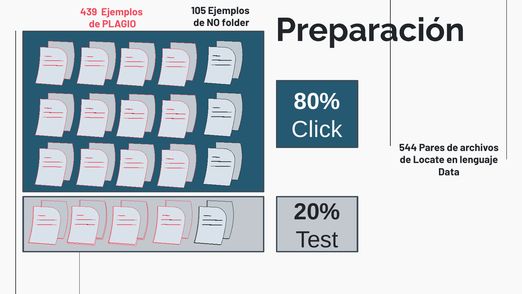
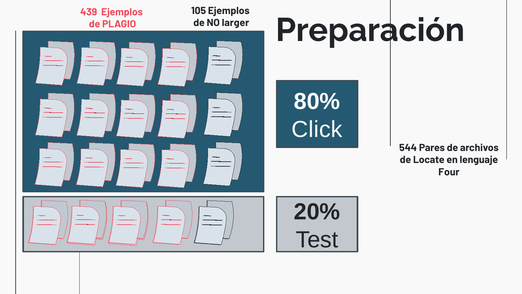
folder: folder -> larger (236, 23)
Data: Data -> Four (449, 172)
